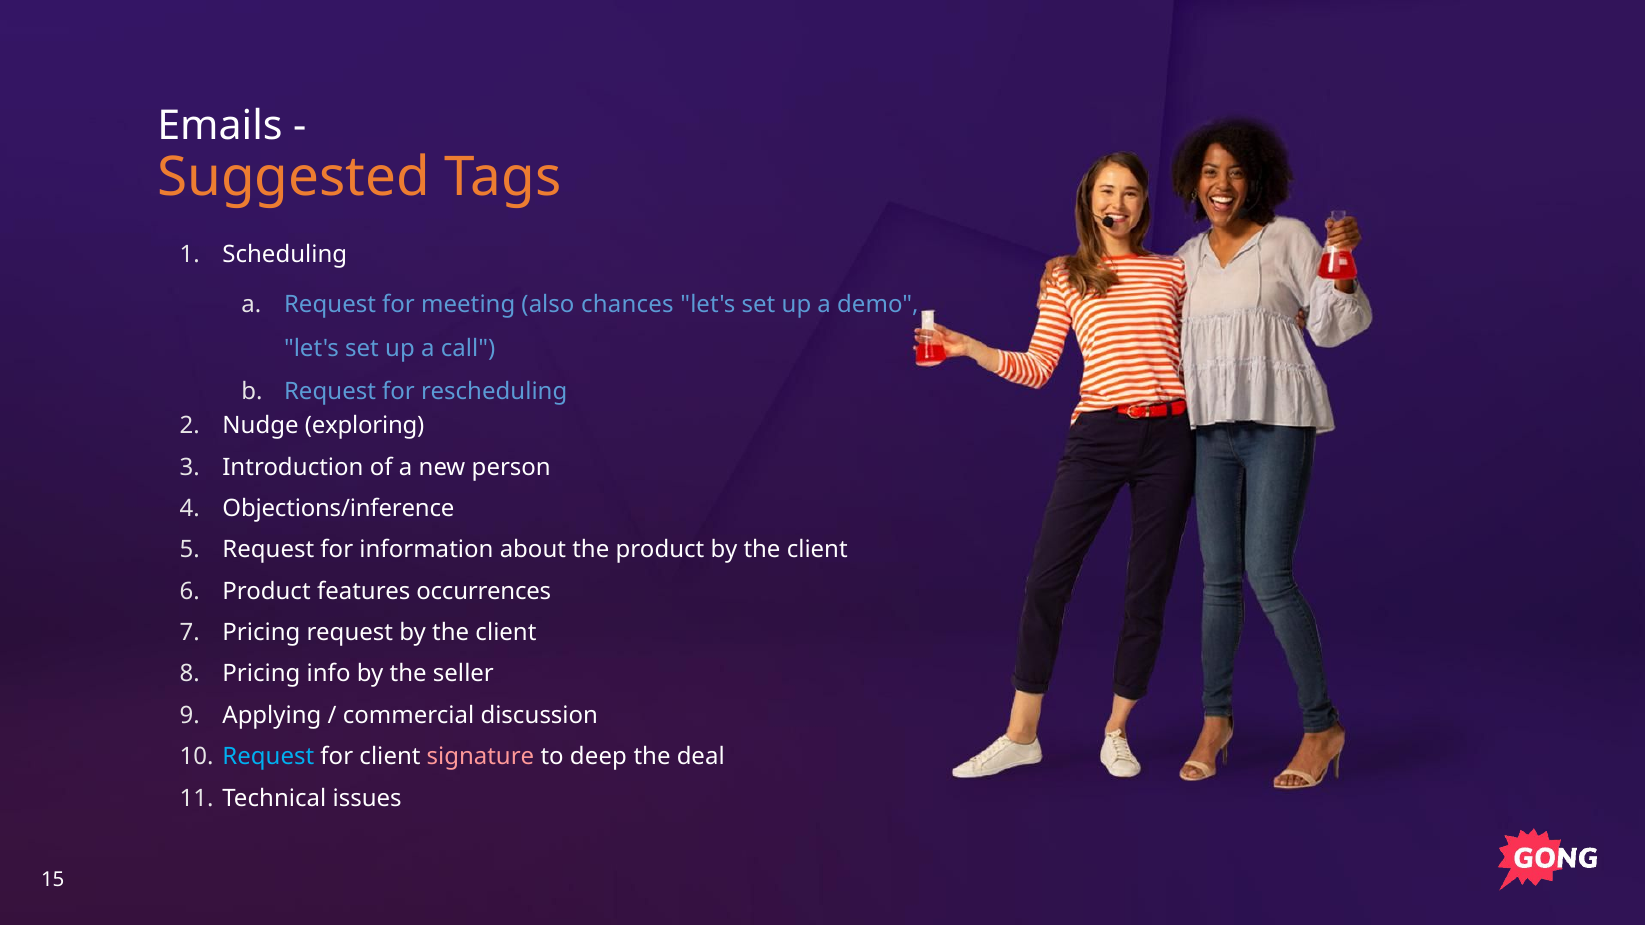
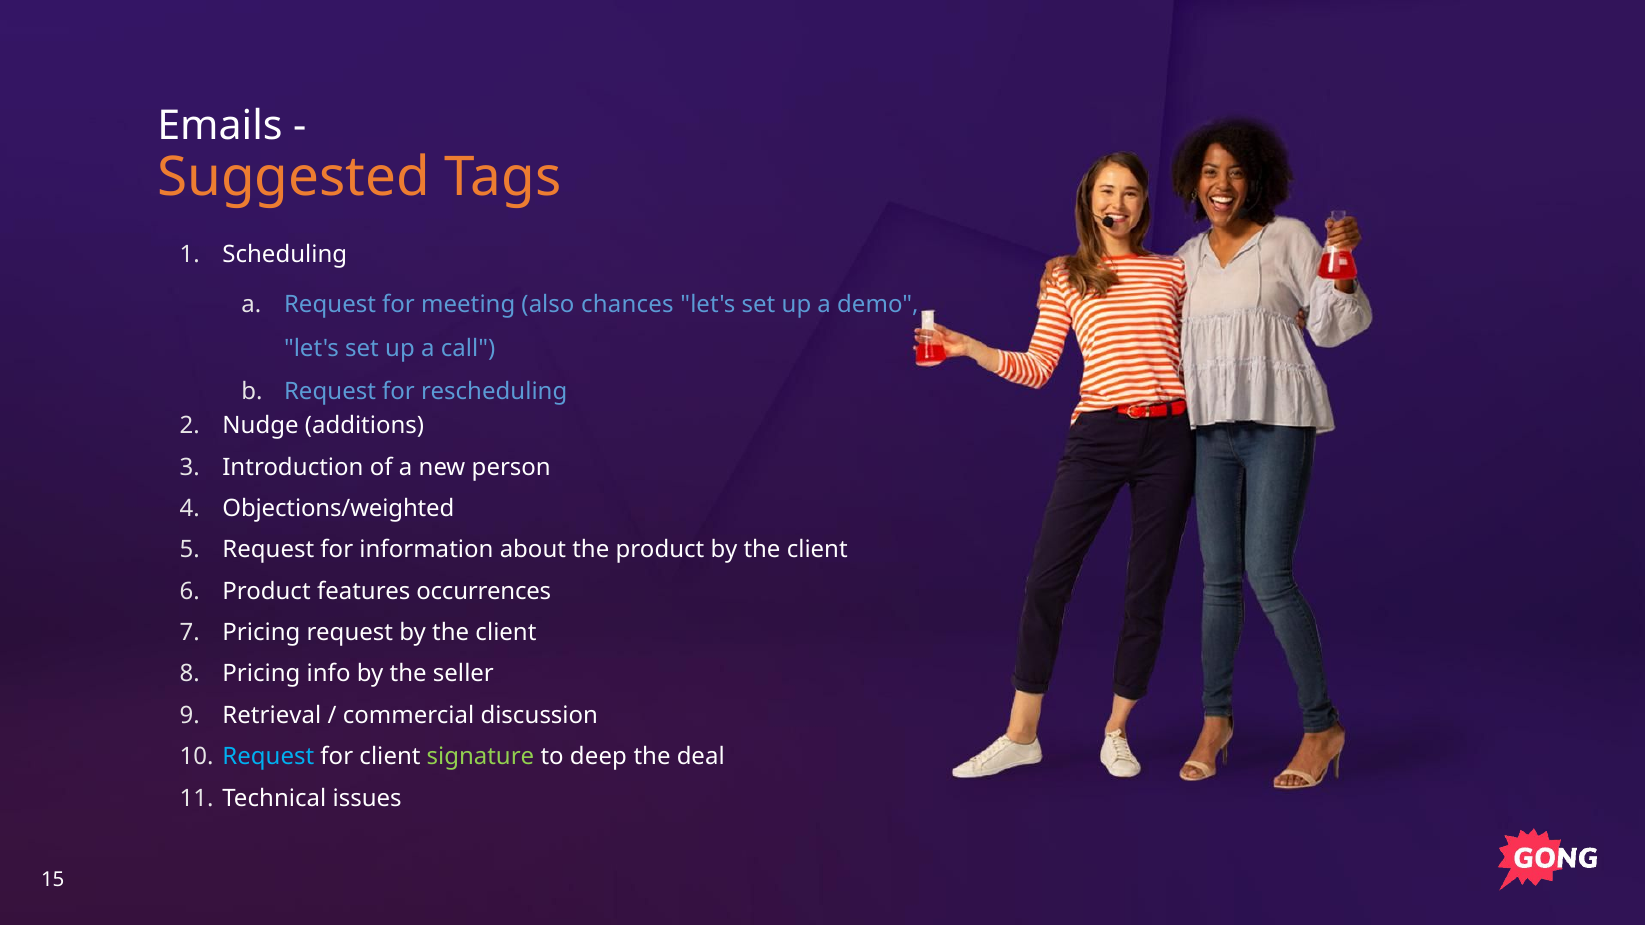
exploring: exploring -> additions (364, 426)
Objections/inference: Objections/inference -> Objections/weighted (338, 509)
Applying: Applying -> Retrieval (272, 716)
signature colour: pink -> light green (480, 757)
